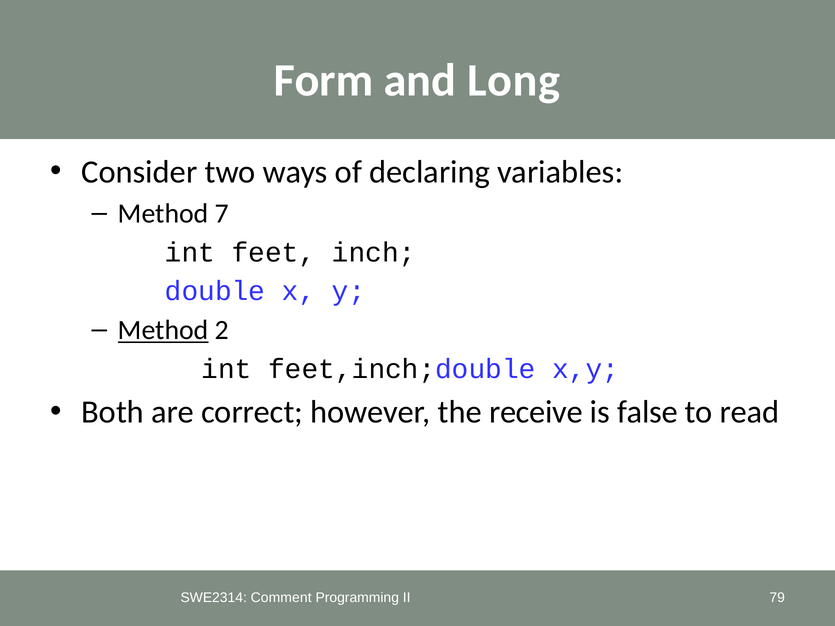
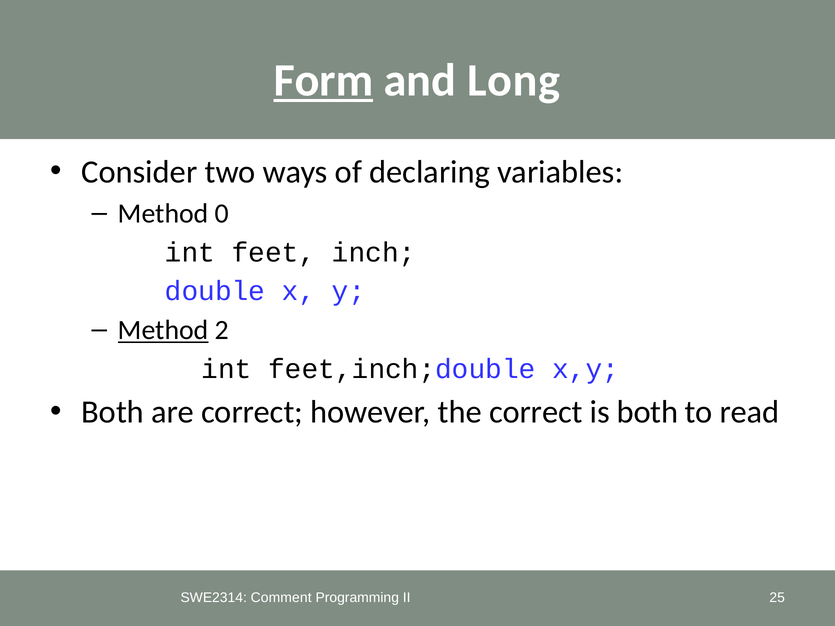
Form underline: none -> present (323, 80)
7: 7 -> 0 (222, 214)
the receive: receive -> correct (536, 412)
is false: false -> both (648, 412)
79: 79 -> 25 (777, 598)
